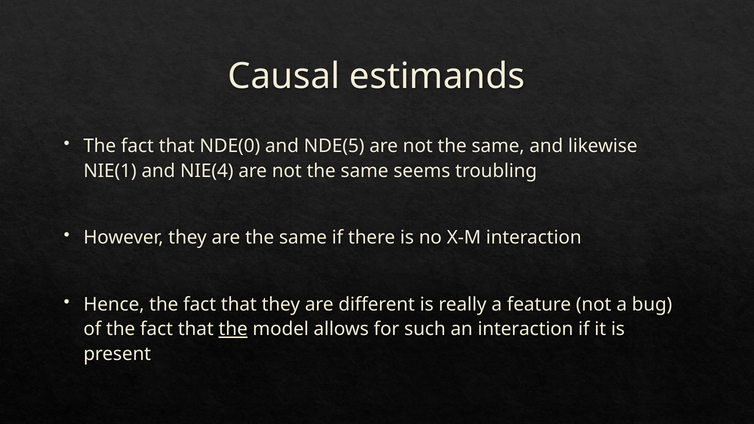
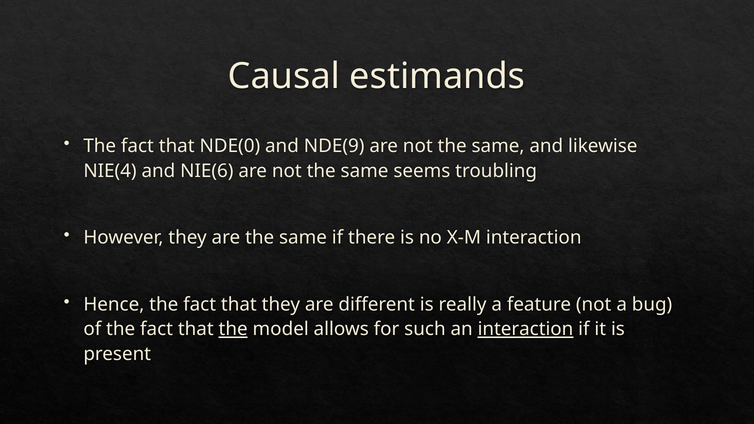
NDE(5: NDE(5 -> NDE(9 (334, 146)
NIE(1: NIE(1 -> NIE(4 (110, 171)
NIE(4: NIE(4 -> NIE(6 (207, 171)
interaction underline: none -> present (526, 329)
